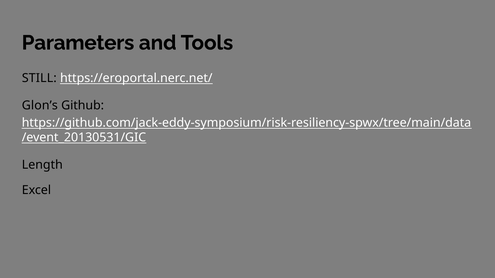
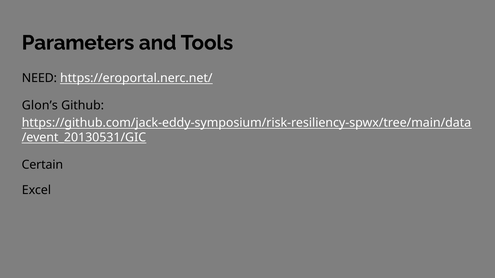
STILL: STILL -> NEED (39, 78)
Length: Length -> Certain (42, 165)
